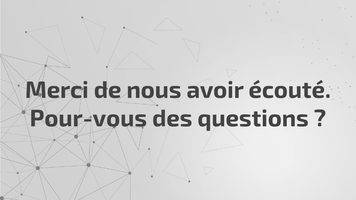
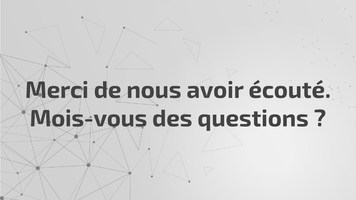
Pour-vous: Pour-vous -> Mois-vous (88, 119)
